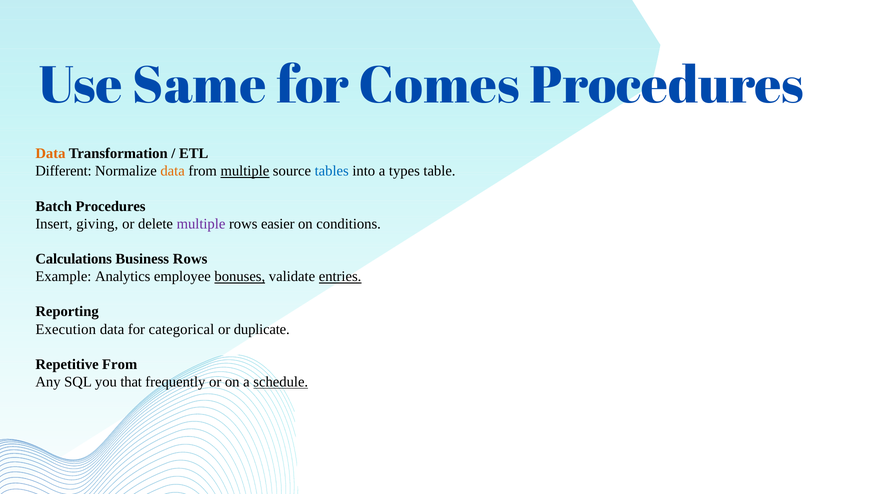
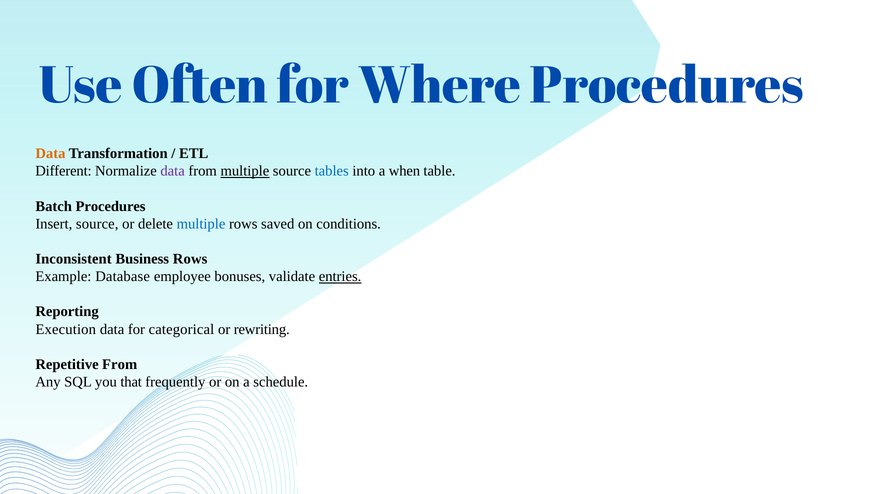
Same: Same -> Often (200, 85)
Comes: Comes -> Where (440, 85)
data colour: orange -> purple (173, 171)
types: types -> when (404, 171)
Insert giving: giving -> source (97, 224)
multiple colour: purple -> blue (201, 224)
easier: easier -> saved (278, 224)
Calculations: Calculations -> Inconsistent (74, 259)
Analytics: Analytics -> Database (123, 276)
bonuses underline: present -> none (240, 276)
duplicate: duplicate -> rewriting (262, 329)
schedule underline: present -> none (281, 382)
